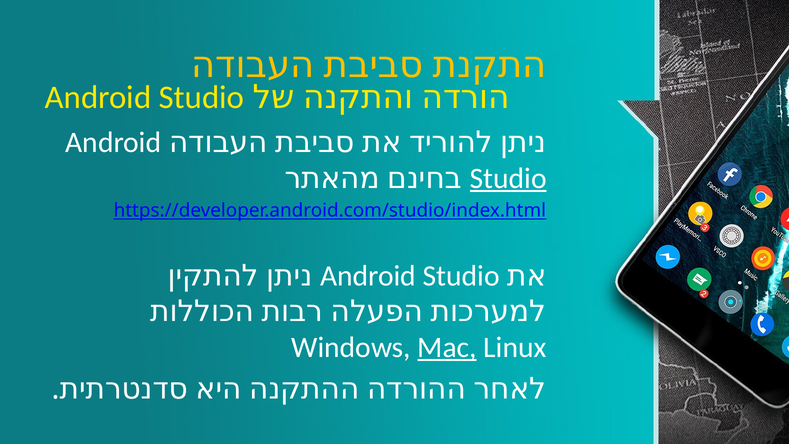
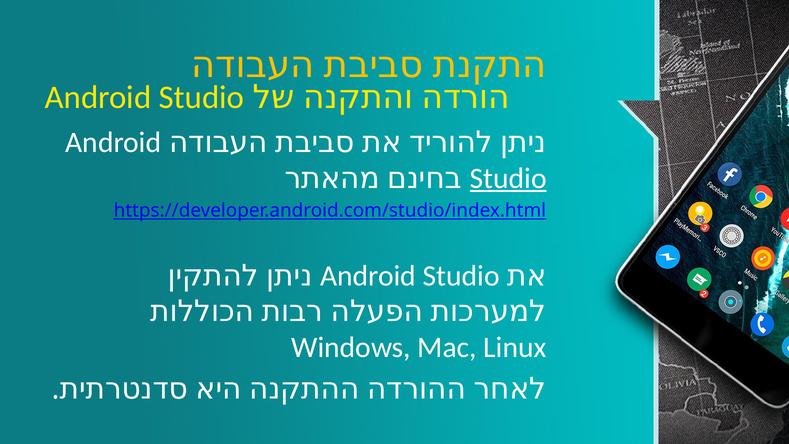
Mac underline: present -> none (447, 347)
